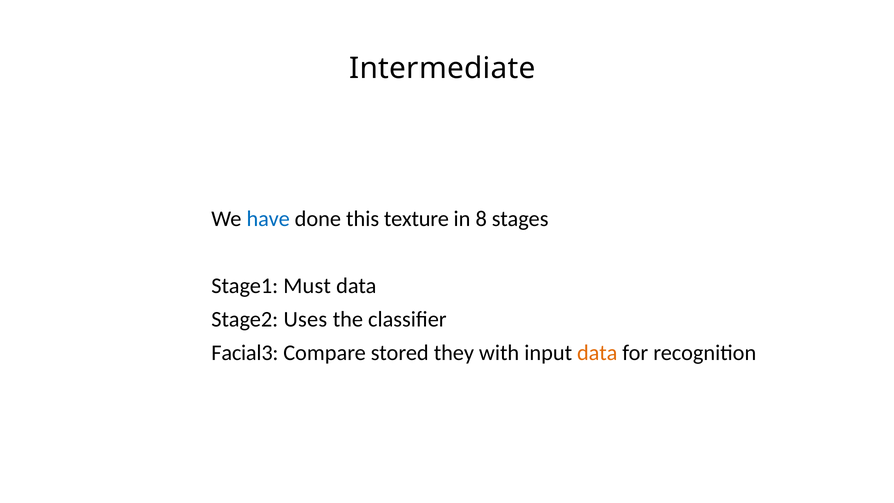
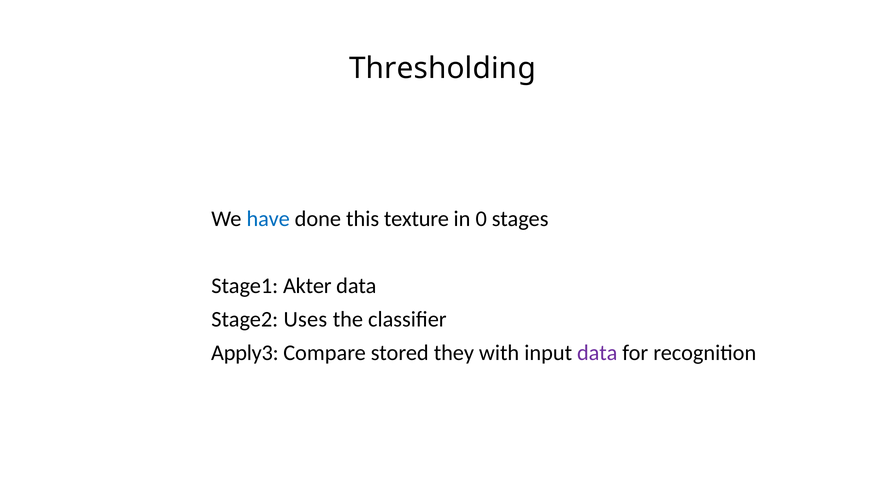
Intermediate: Intermediate -> Thresholding (443, 69)
8: 8 -> 0 (481, 219)
Must: Must -> Akter (307, 286)
Facial3: Facial3 -> Apply3 (245, 353)
data colour: orange -> purple (597, 353)
